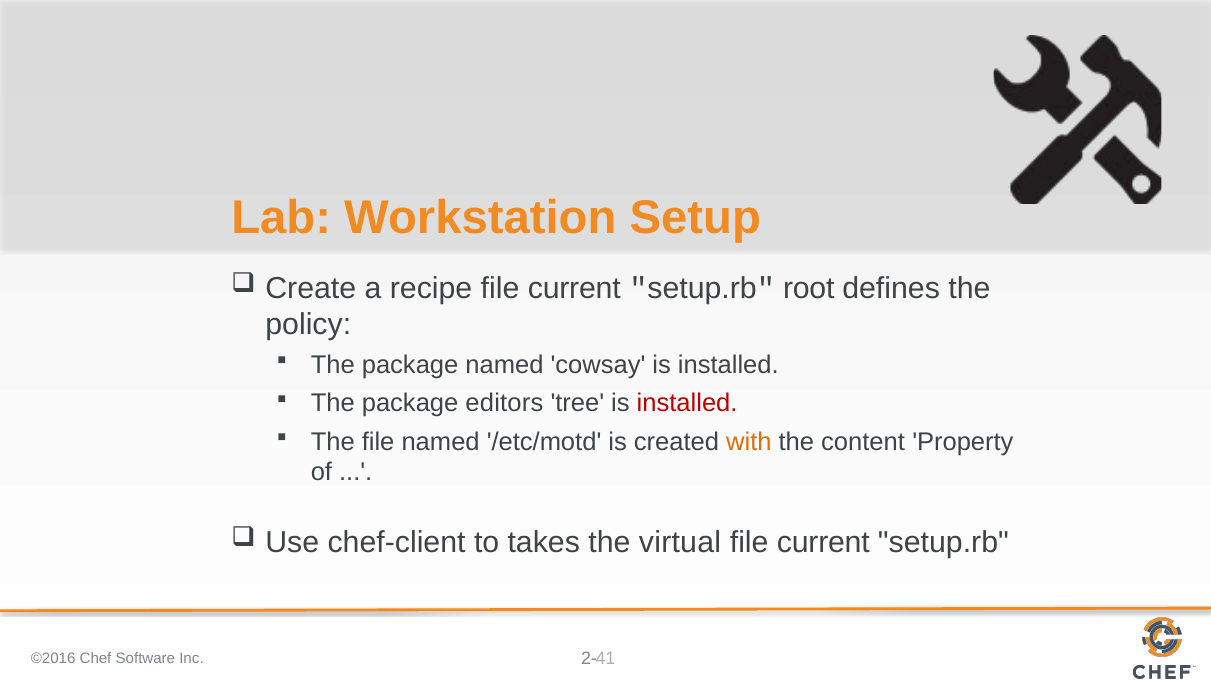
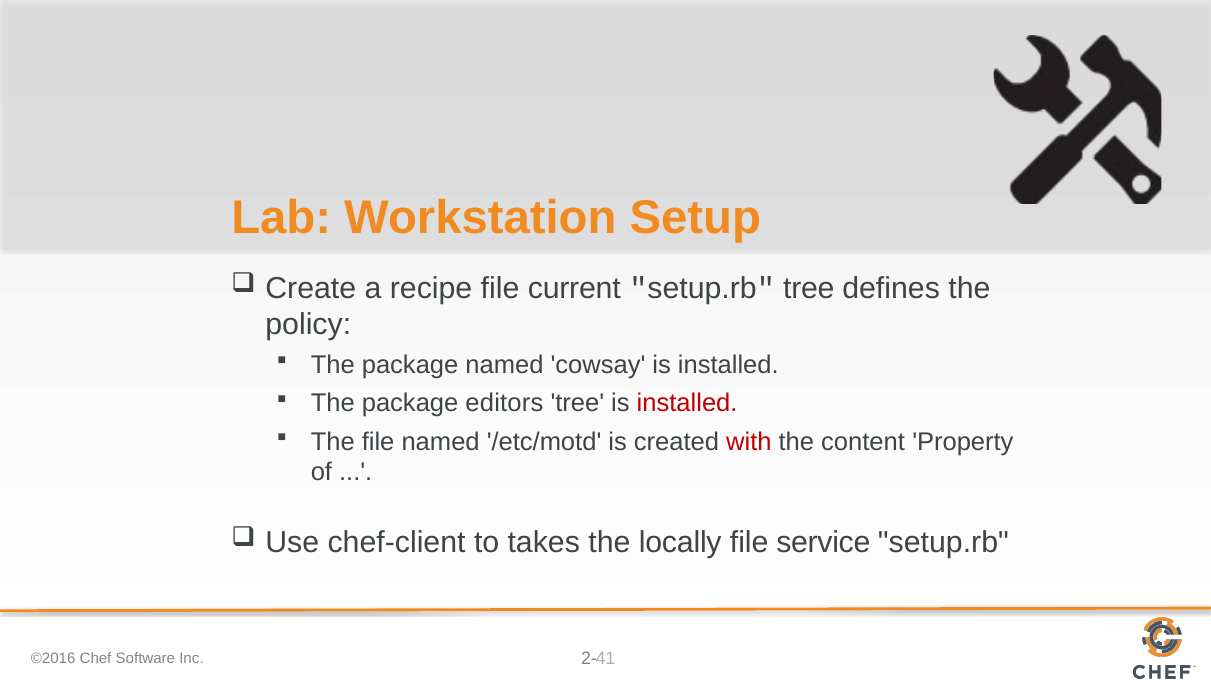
root: root -> tree (809, 288)
with colour: orange -> red (749, 442)
virtual: virtual -> locally (680, 543)
current: current -> service (823, 543)
